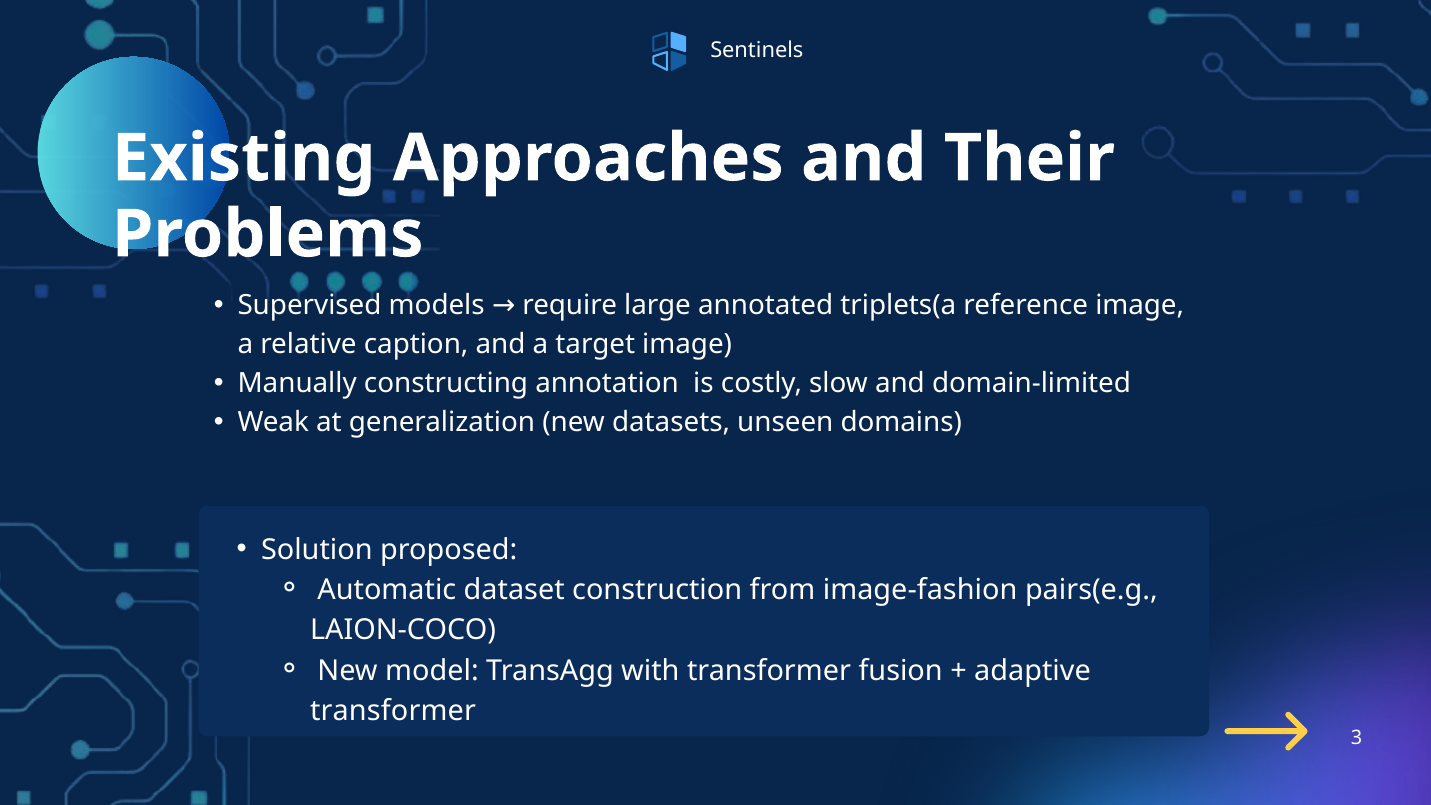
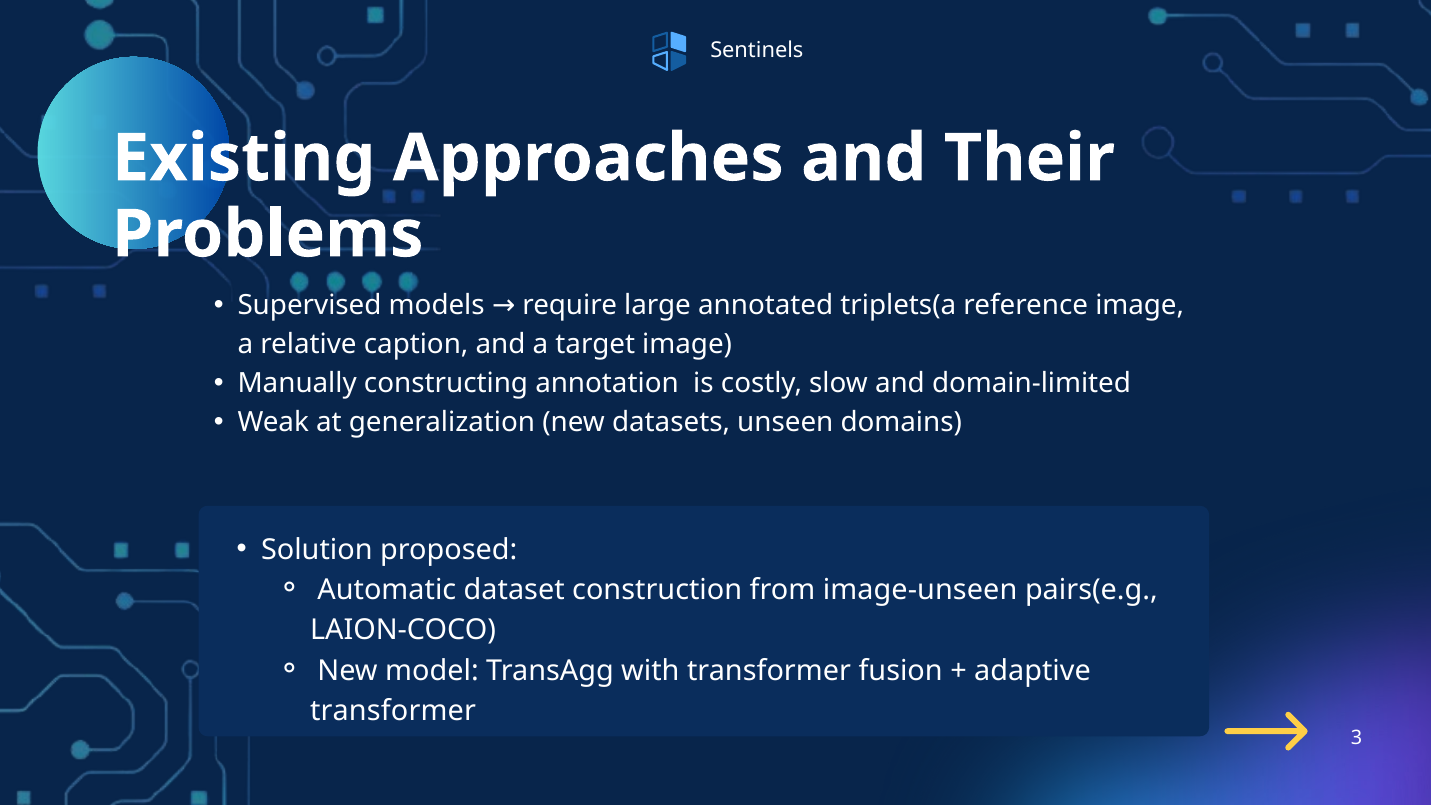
image-fashion: image-fashion -> image-unseen (920, 590)
